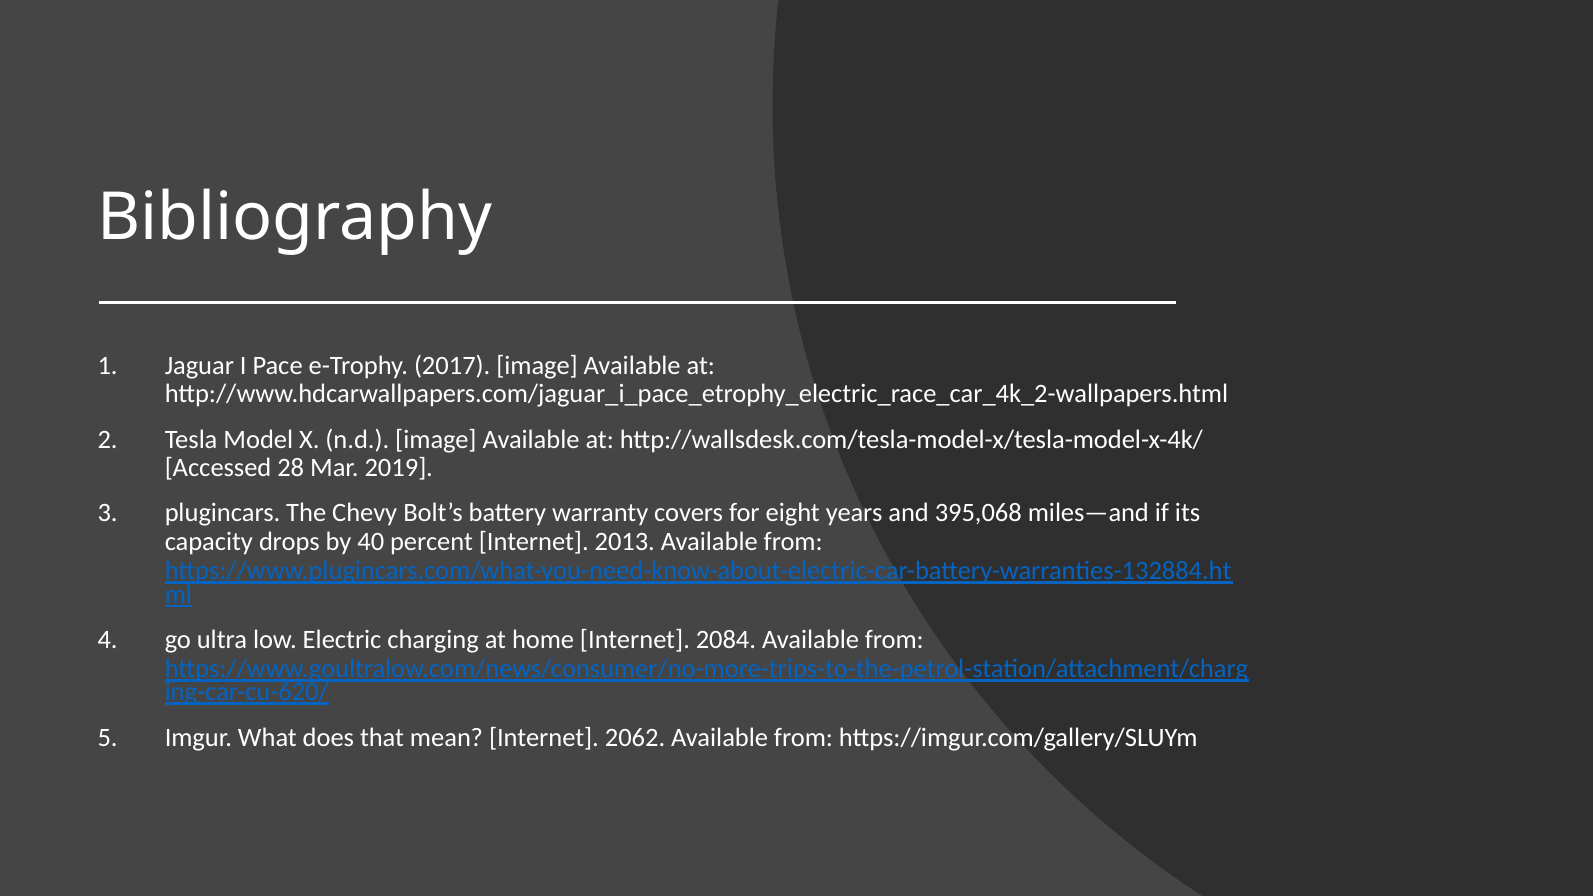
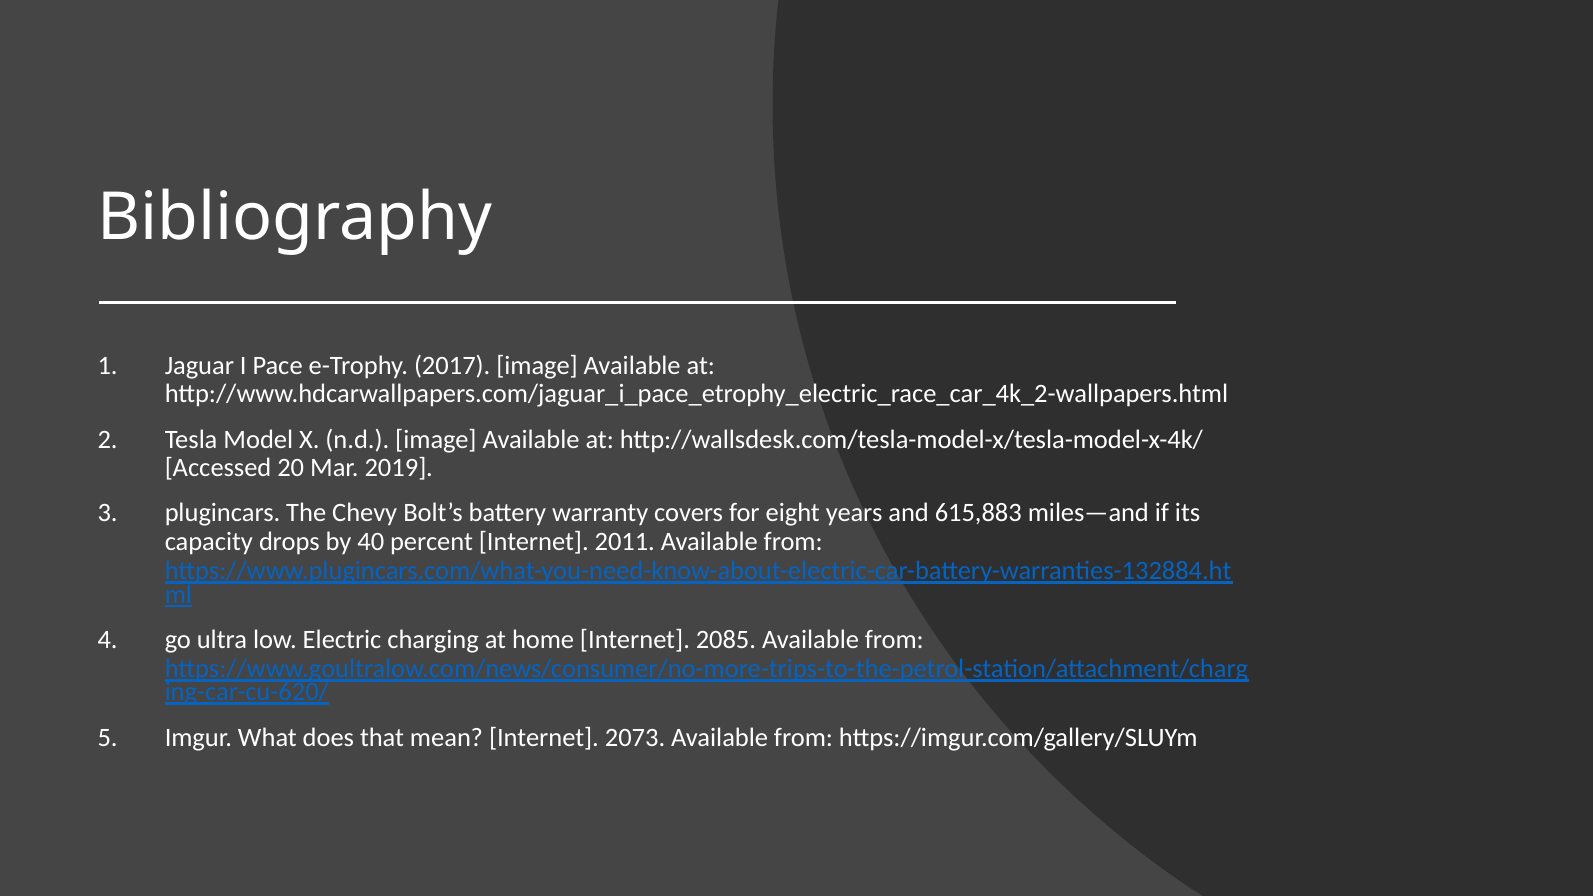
28: 28 -> 20 (291, 468)
395,068: 395,068 -> 615,883 (978, 513)
2013: 2013 -> 2011 (625, 542)
2084: 2084 -> 2085 (726, 640)
2062: 2062 -> 2073 (635, 737)
